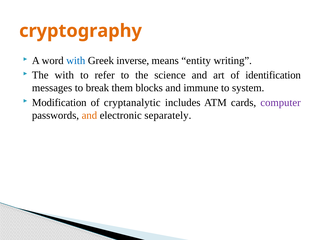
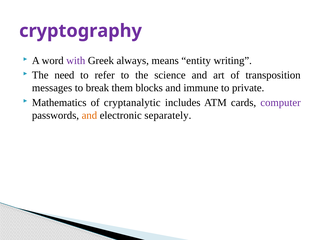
cryptography colour: orange -> purple (81, 31)
with colour: blue -> purple (76, 61)
inverse: inverse -> always (133, 61)
The with: with -> need (64, 75)
identification: identification -> transposition (273, 75)
system: system -> private (248, 88)
Modification: Modification -> Mathematics (59, 103)
